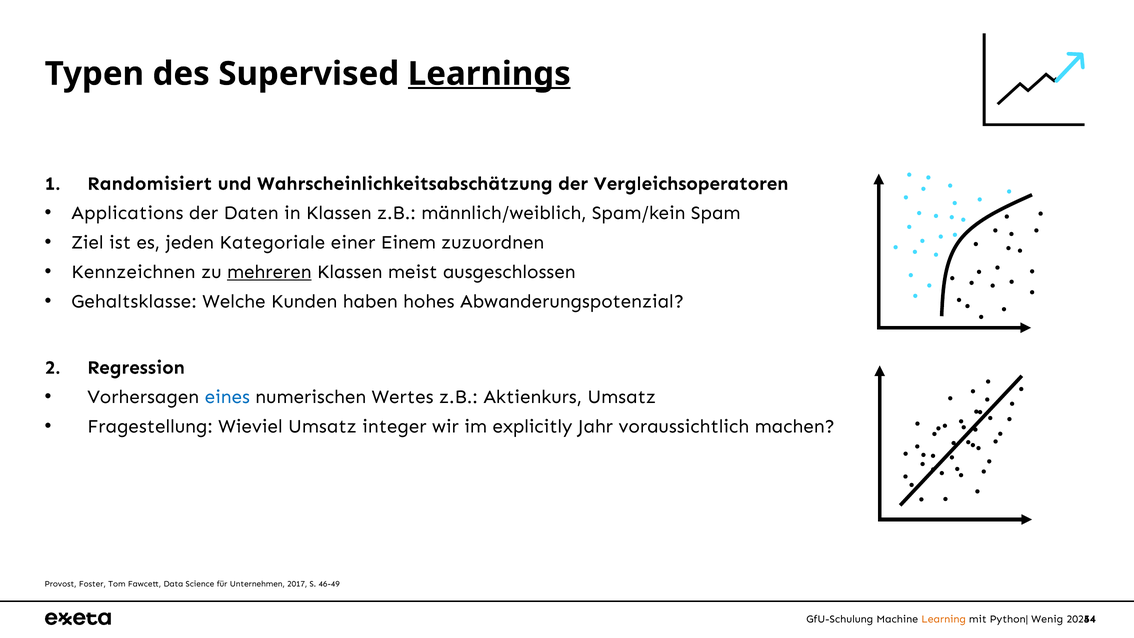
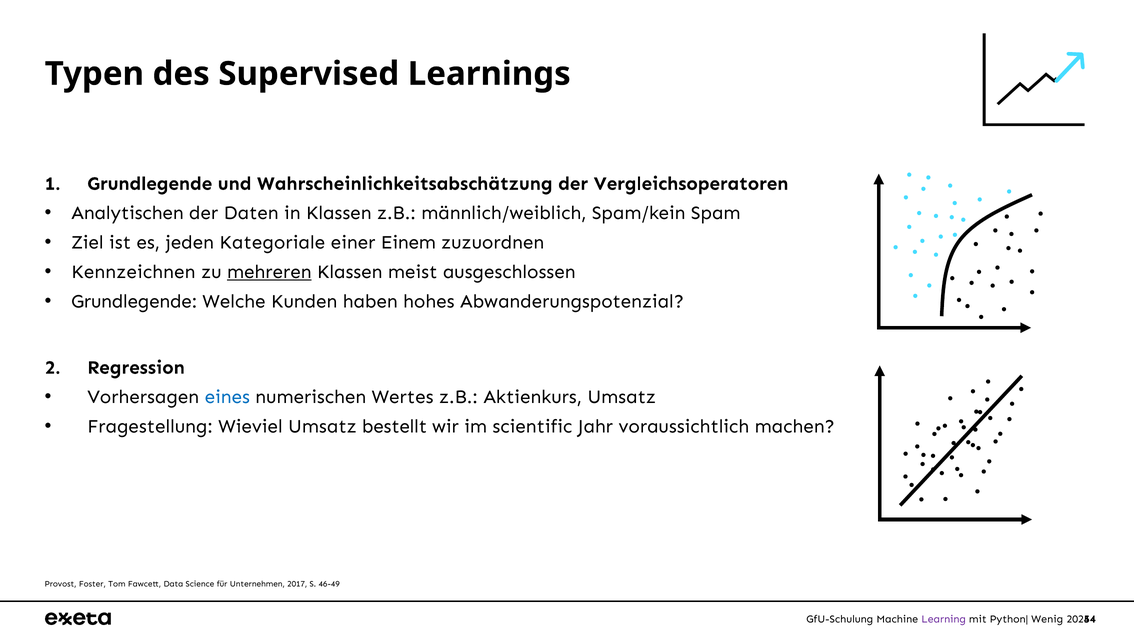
Learnings underline: present -> none (489, 74)
Randomisiert: Randomisiert -> Grundlegende (150, 183)
Applications: Applications -> Analytischen (127, 213)
Gehaltsklasse: Gehaltsklasse -> Grundlegende (134, 301)
integer: integer -> bestellt (394, 426)
explicitly: explicitly -> scientific (532, 426)
Learning colour: orange -> purple (944, 619)
